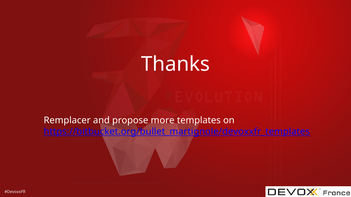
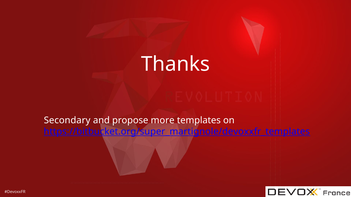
Remplacer: Remplacer -> Secondary (67, 121)
https://bitbucket.org/bullet_martignole/devoxxfr_templates: https://bitbucket.org/bullet_martignole/devoxxfr_templates -> https://bitbucket.org/super_martignole/devoxxfr_templates (177, 132)
